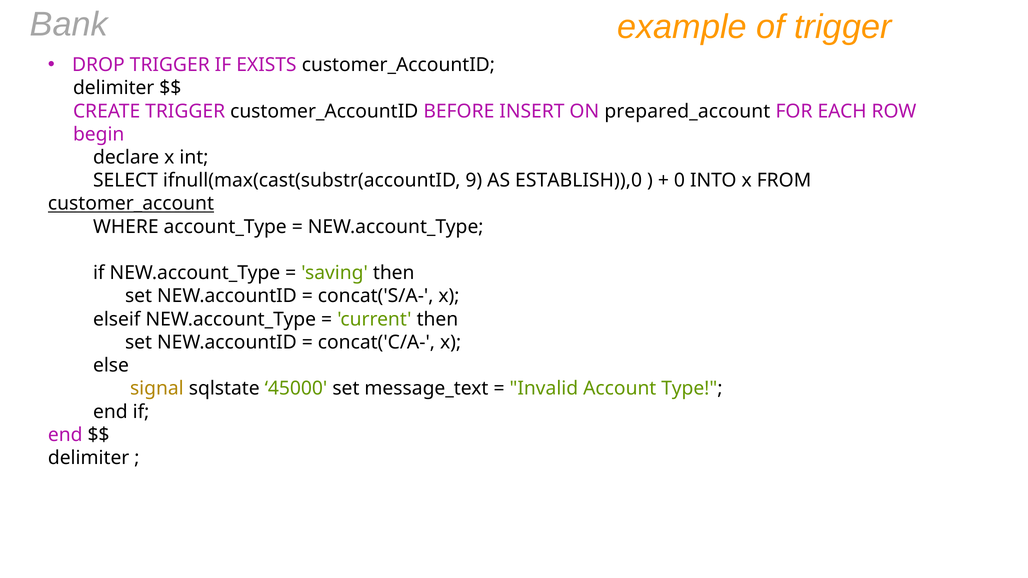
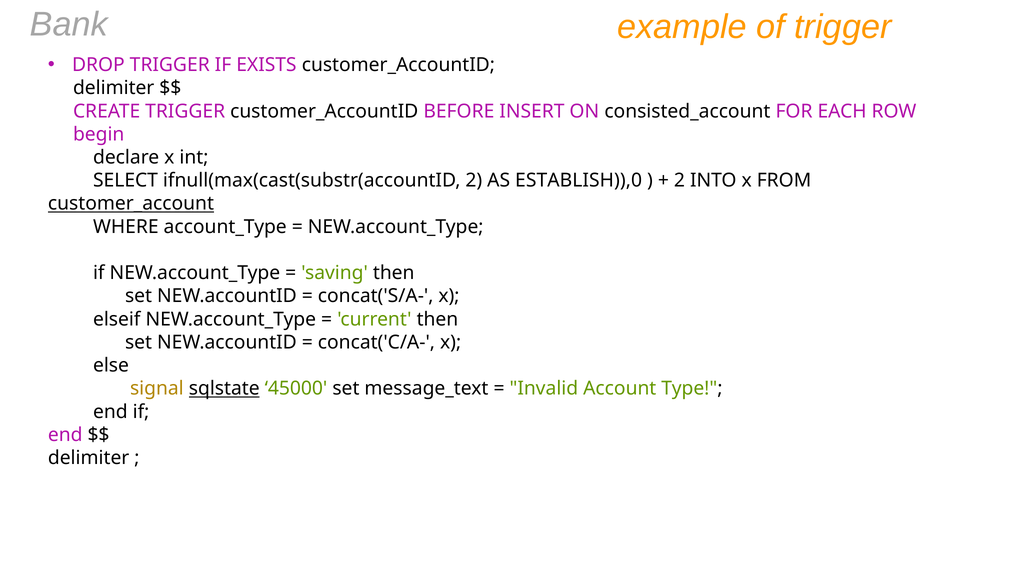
prepared_account: prepared_account -> consisted_account (687, 111)
ifnull(max(cast(substr(accountID 9: 9 -> 2 (474, 181)
0: 0 -> 2 (679, 181)
sqlstate underline: none -> present (224, 389)
